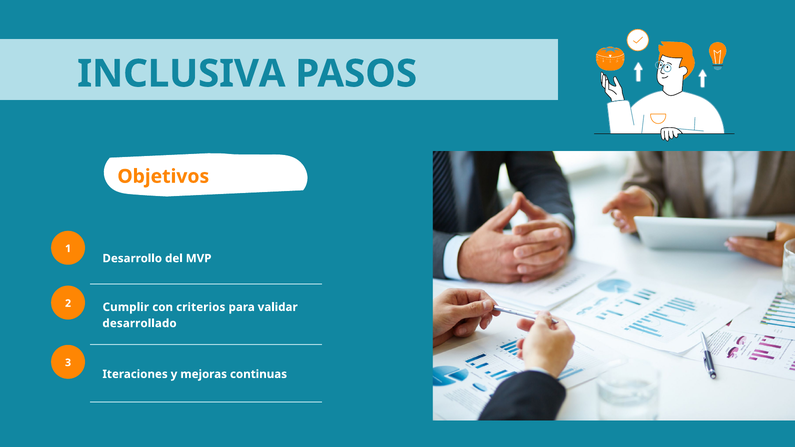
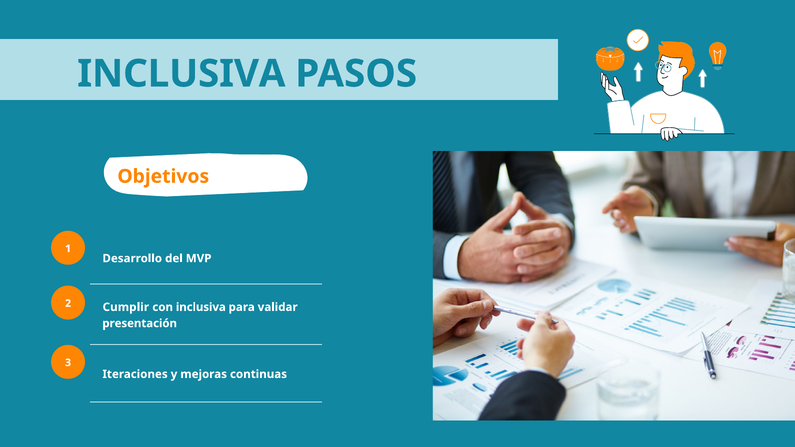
con criterios: criterios -> inclusiva (201, 307)
desarrollado: desarrollado -> presentación (140, 323)
